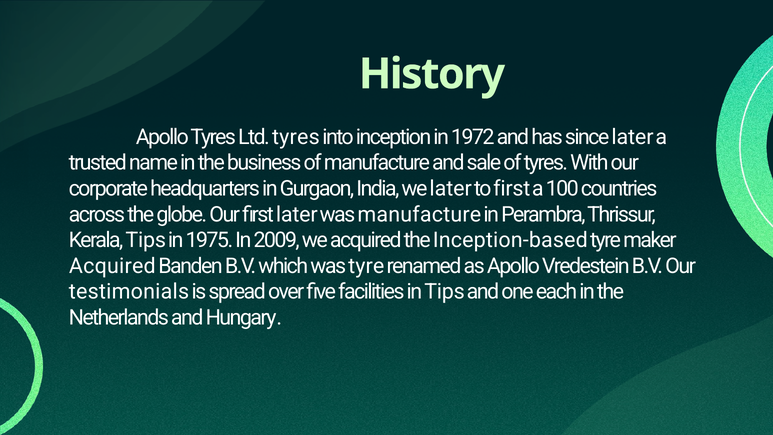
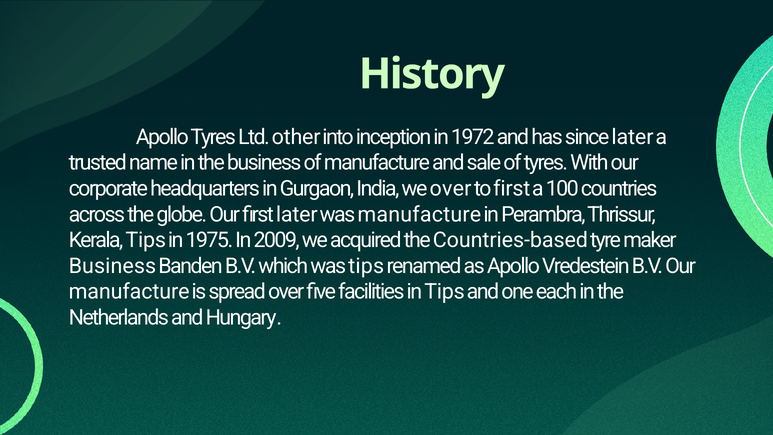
Ltd tyres: tyres -> other (296, 137)
we later: later -> over (451, 189)
Inception-based: Inception-based -> Countries-based (510, 240)
Acquired: Acquired -> Business (112, 266)
was tyre: tyre -> tips (366, 266)
testimonials: testimonials -> manufacture (129, 292)
